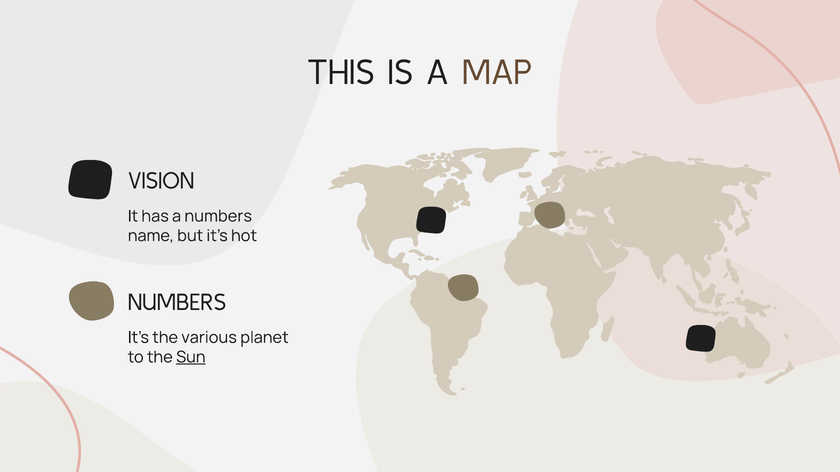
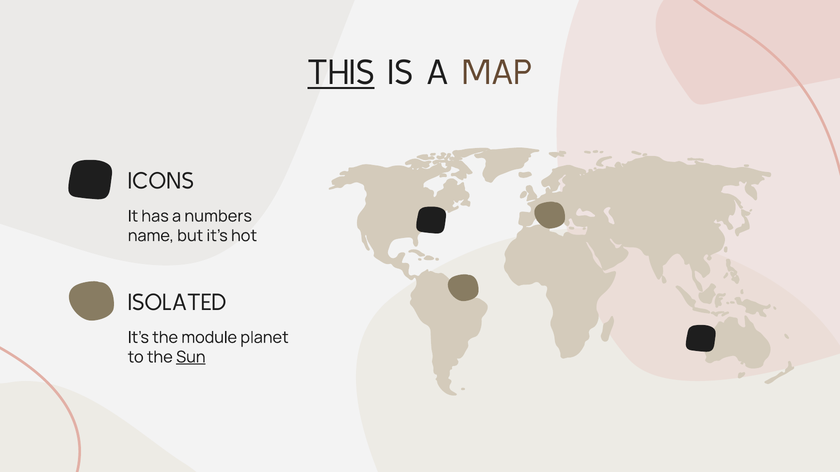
THIS underline: none -> present (341, 73)
VISION: VISION -> ICONS (161, 181)
NUMBERS: NUMBERS -> ISOLATED (177, 303)
various: various -> module (209, 338)
